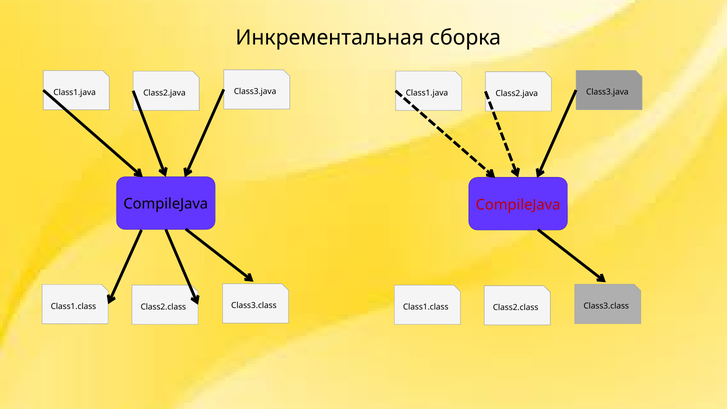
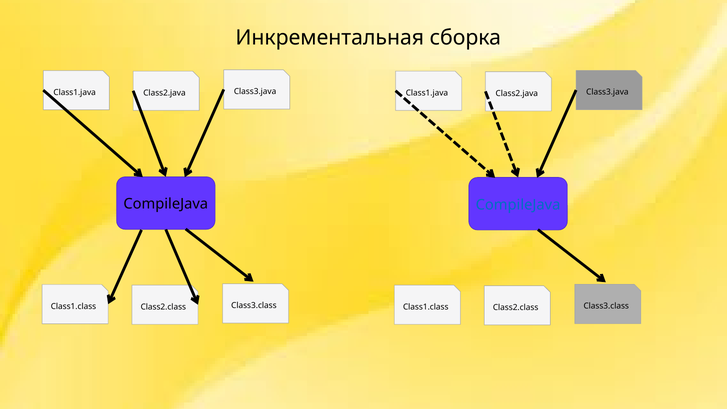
CompileJava colour: red -> blue (518, 205)
